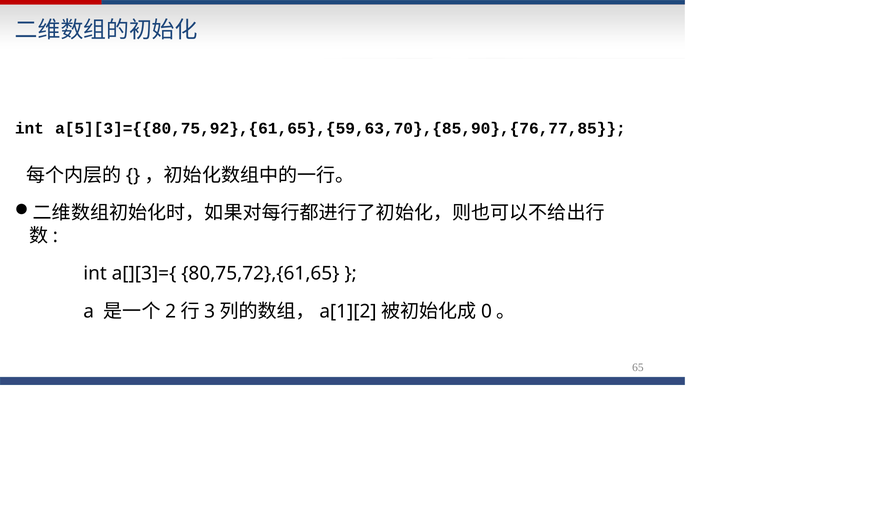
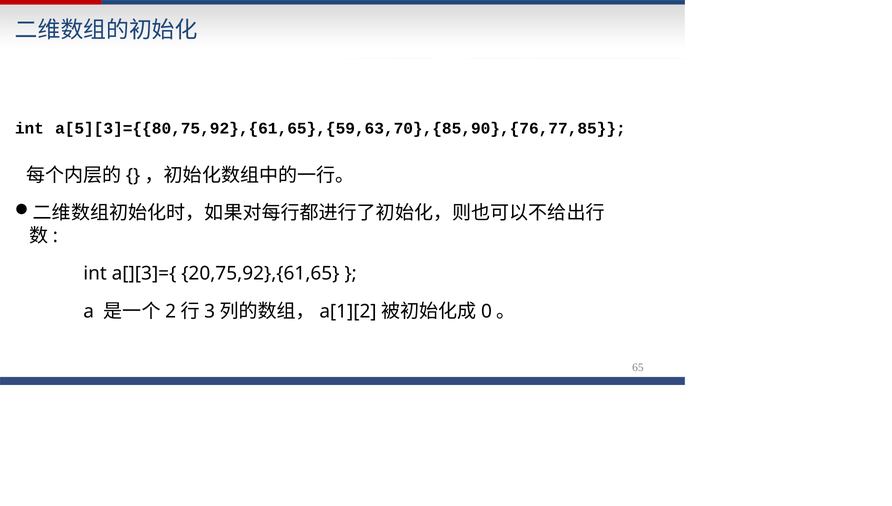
80,75,72},{61,65: 80,75,72},{61,65 -> 20,75,92},{61,65 (260, 274)
